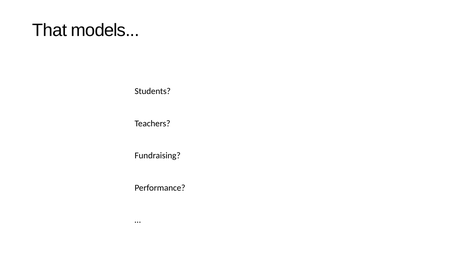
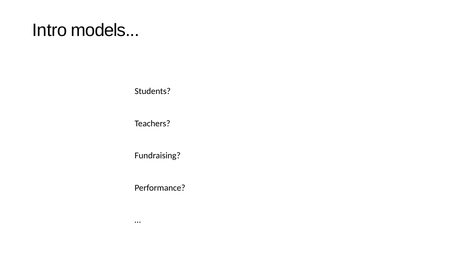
That: That -> Intro (50, 30)
